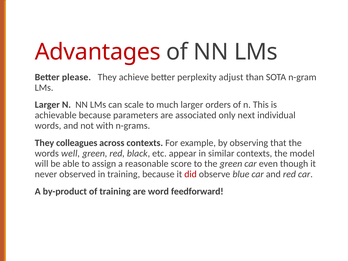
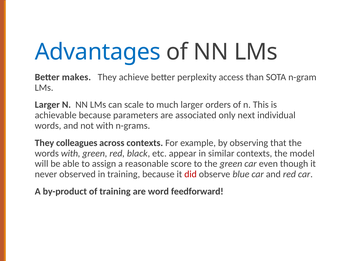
Advantages colour: red -> blue (98, 52)
please: please -> makes (76, 77)
adjust: adjust -> access (231, 77)
words well: well -> with (71, 153)
